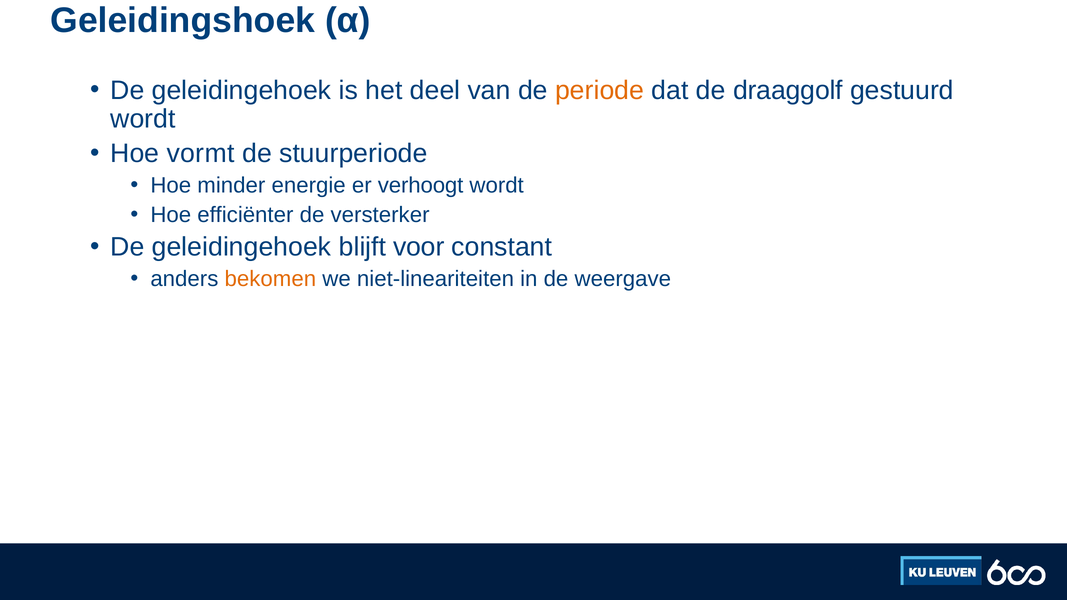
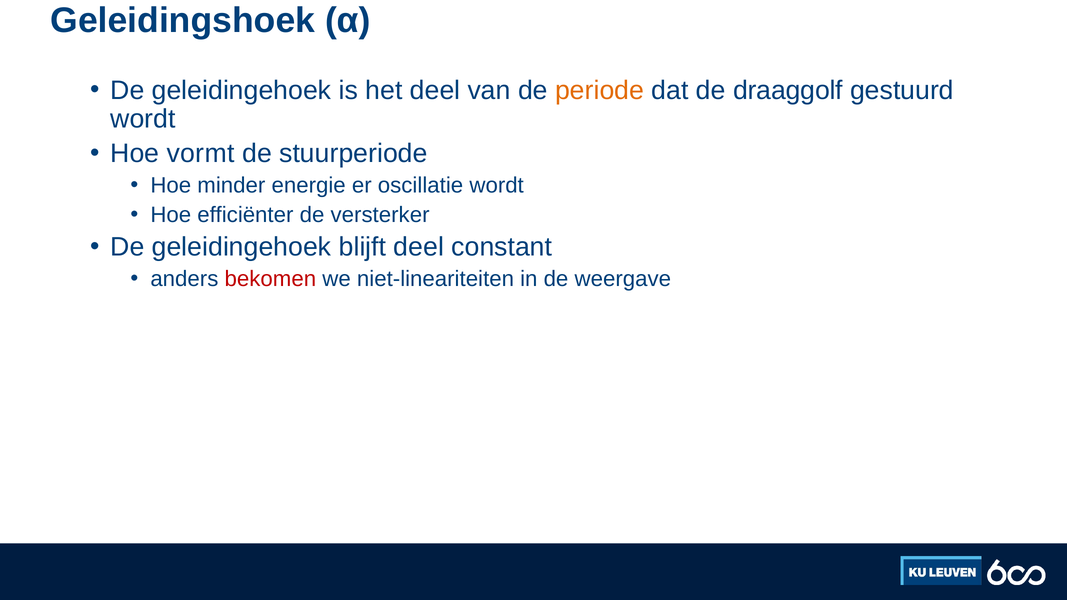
verhoogt: verhoogt -> oscillatie (421, 185)
blijft voor: voor -> deel (419, 247)
bekomen colour: orange -> red (270, 279)
